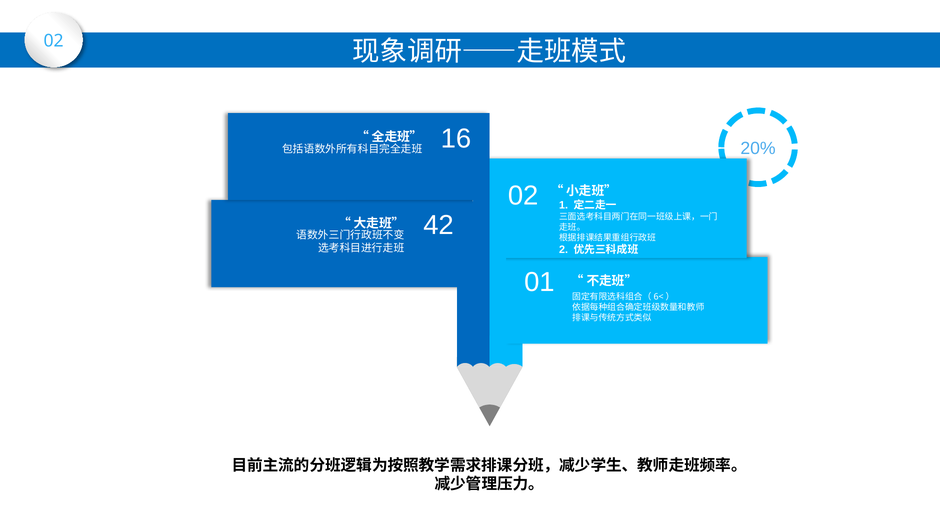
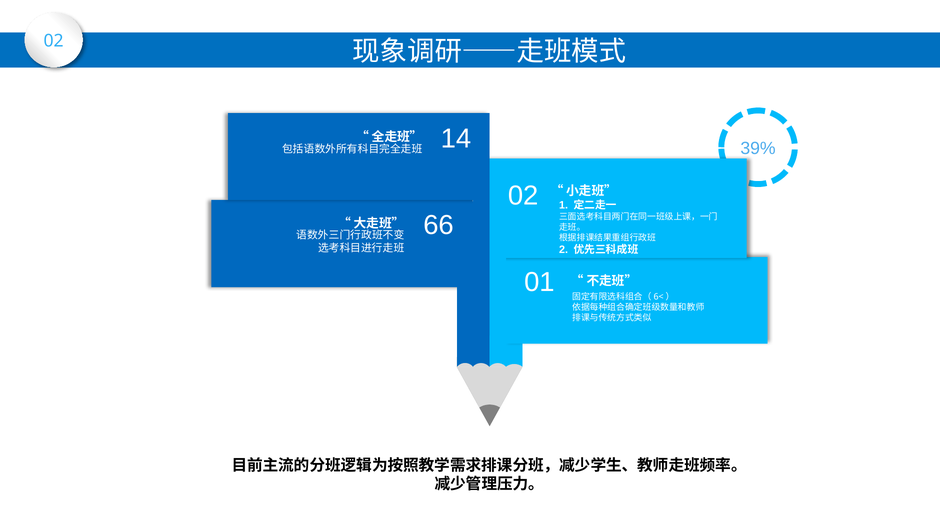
16: 16 -> 14 (456, 139)
20%: 20% -> 39% (758, 148)
42: 42 -> 66 (438, 225)
